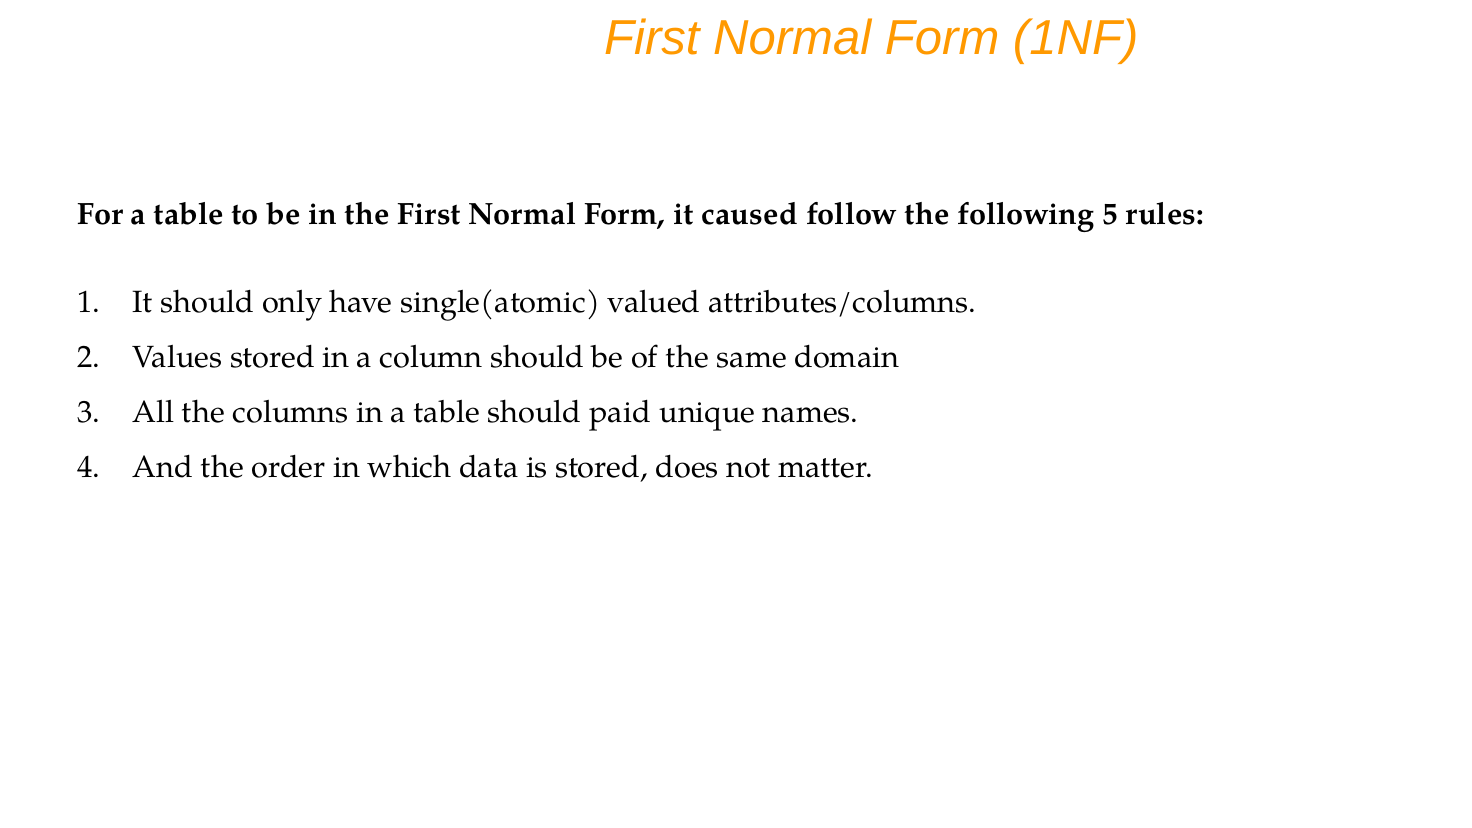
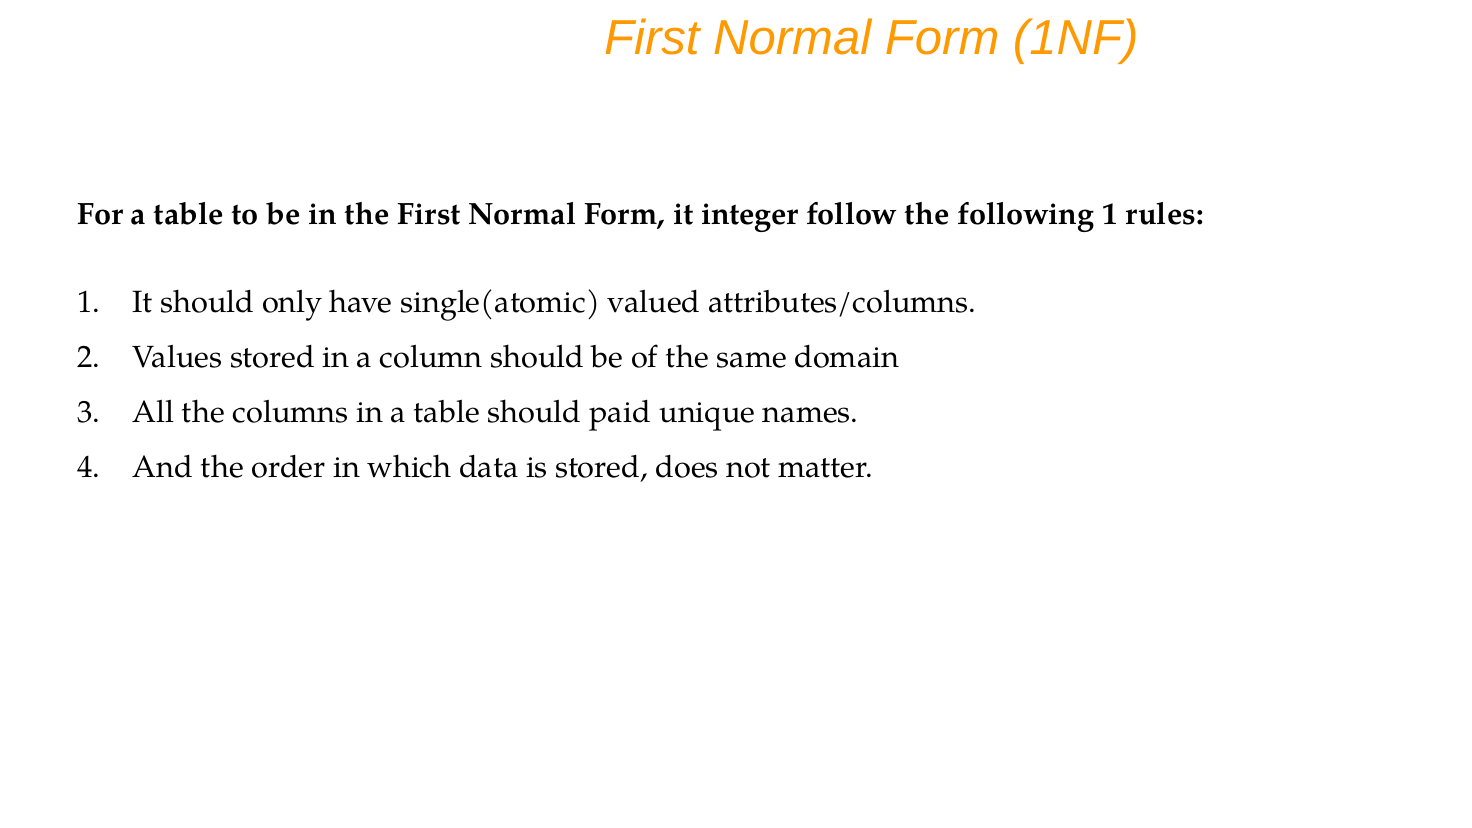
caused: caused -> integer (750, 214)
following 5: 5 -> 1 (1110, 214)
